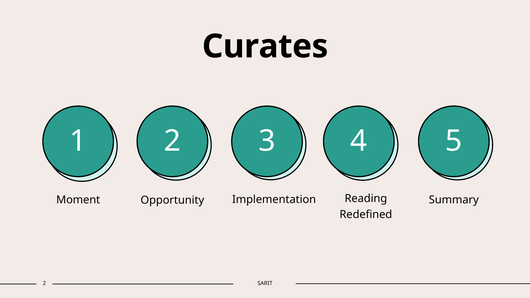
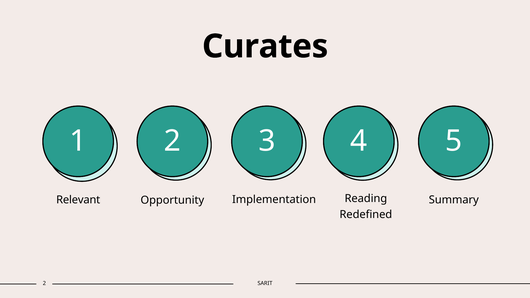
Moment: Moment -> Relevant (78, 200)
